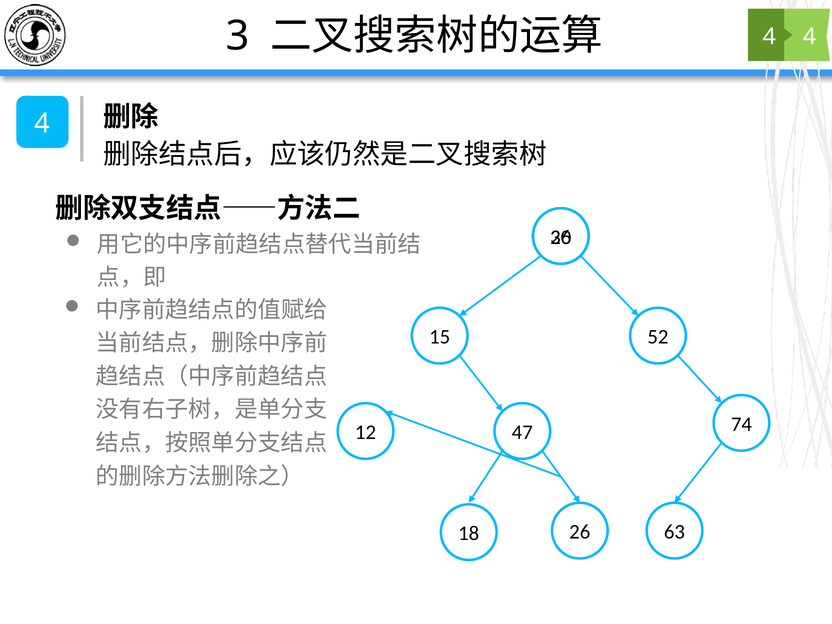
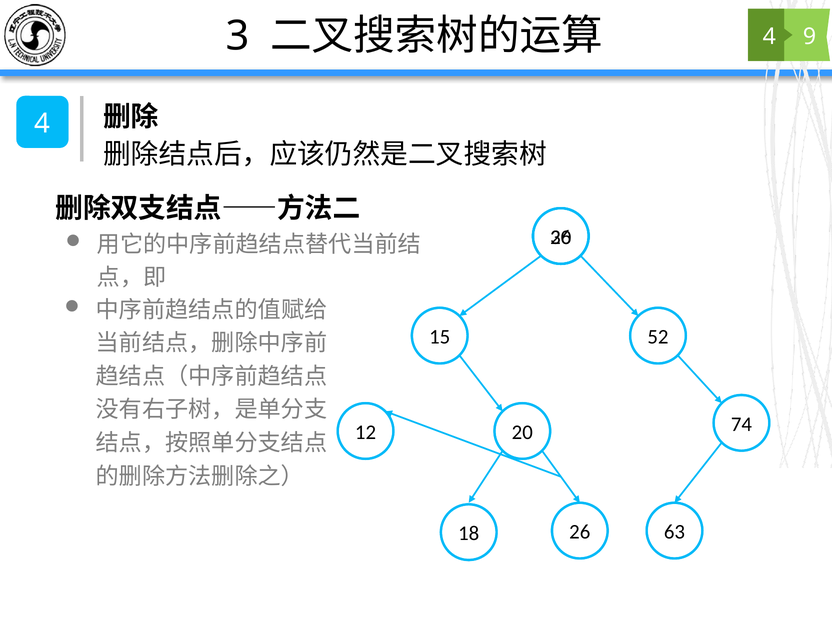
4: 4 -> 9 (810, 36)
47: 47 -> 20 (522, 432)
